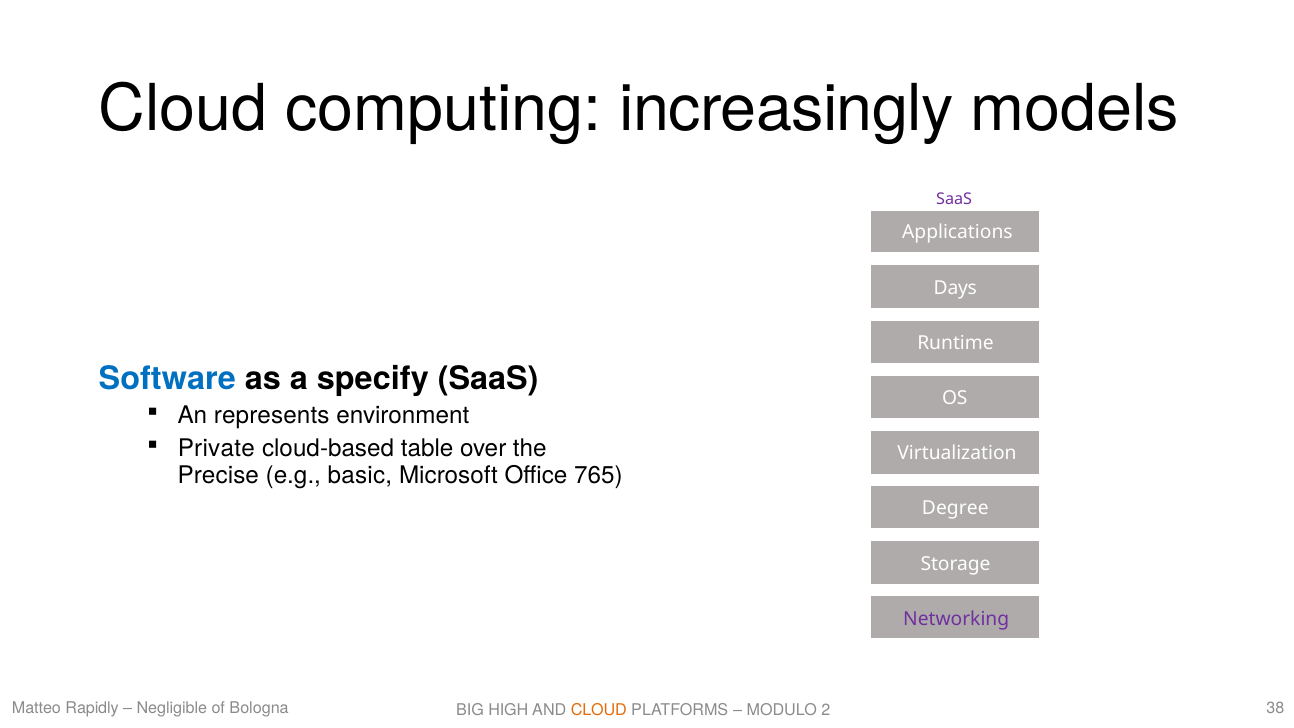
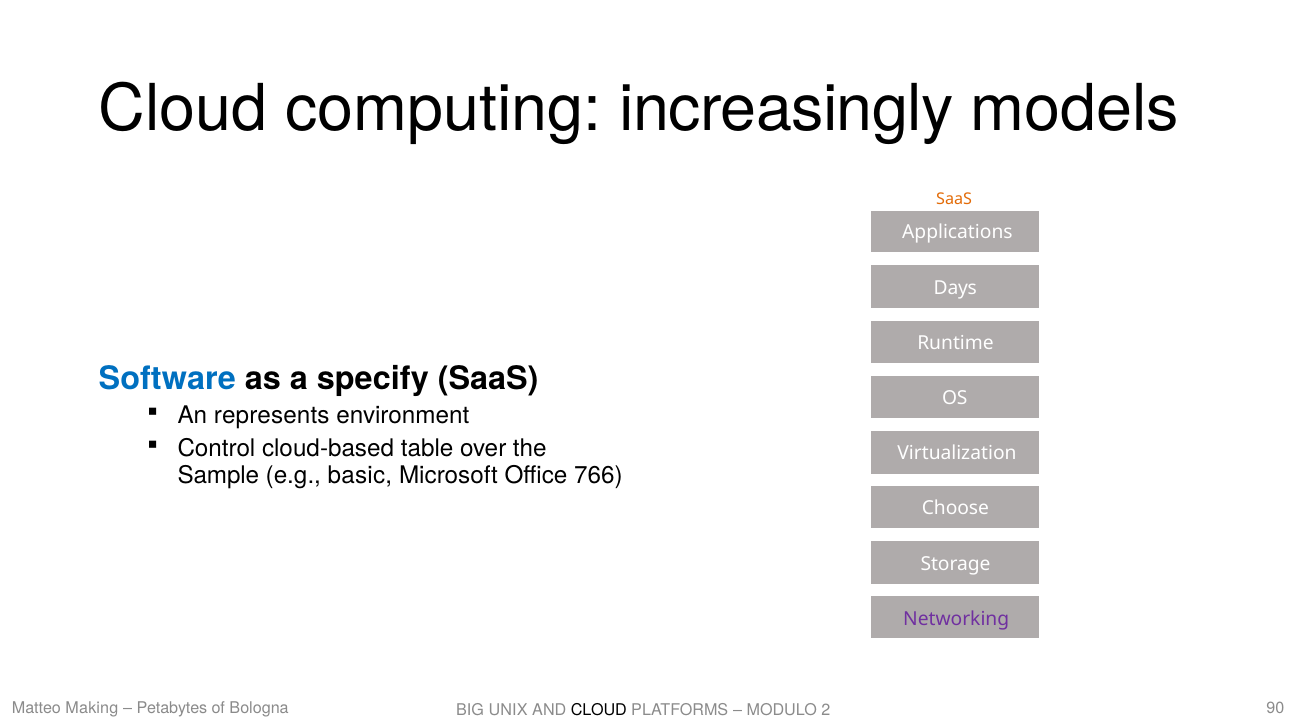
SaaS colour: purple -> orange (954, 199)
Private: Private -> Control (216, 449)
Precise: Precise -> Sample (218, 475)
765: 765 -> 766 (598, 475)
Degree: Degree -> Choose (955, 509)
Rapidly: Rapidly -> Making (92, 708)
Negligible: Negligible -> Petabytes (172, 708)
38: 38 -> 90 (1275, 708)
HIGH: HIGH -> UNIX (508, 710)
CLOUD colour: orange -> black (599, 710)
